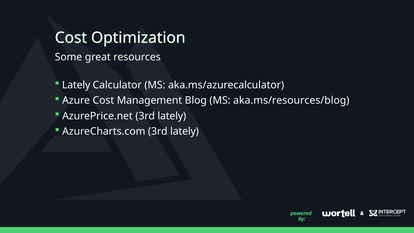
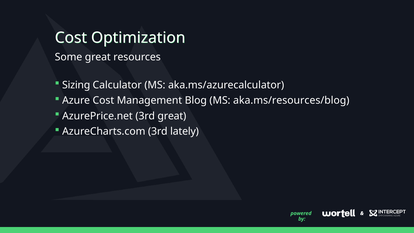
Lately: Lately -> Sizing (76, 85)
AzurePrice.net 3rd lately: lately -> great (172, 116)
